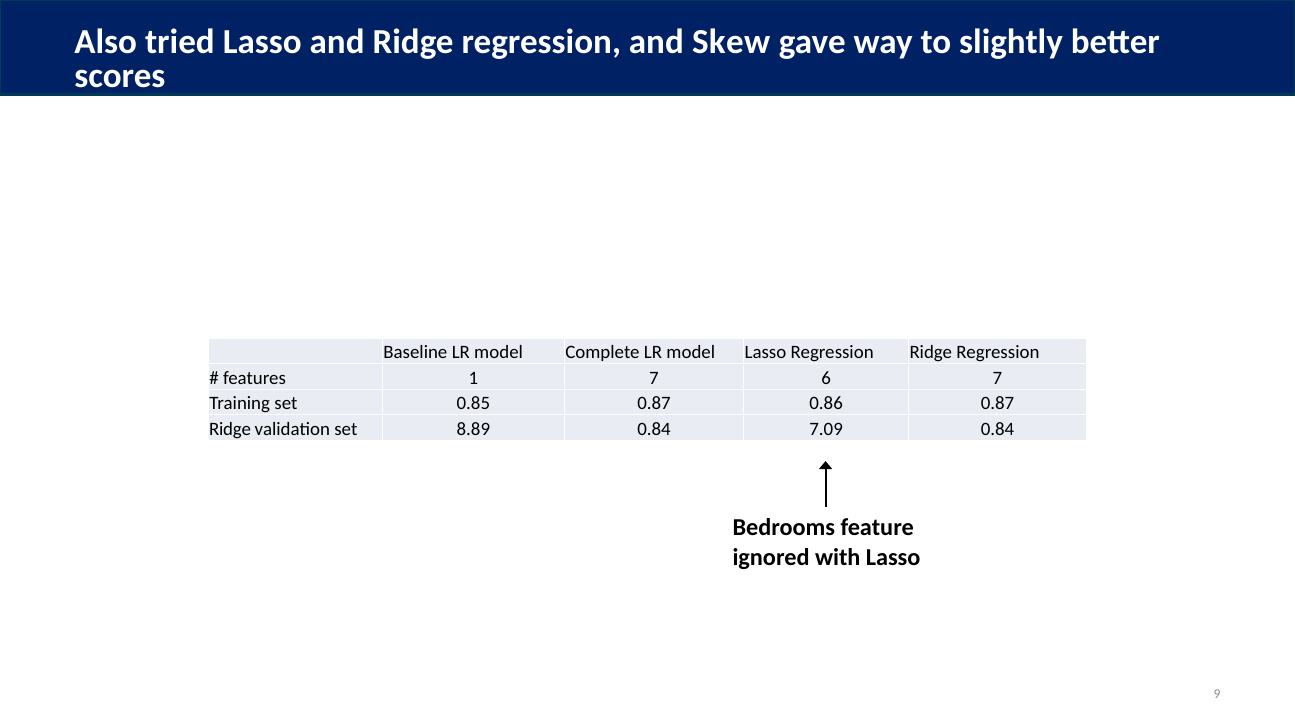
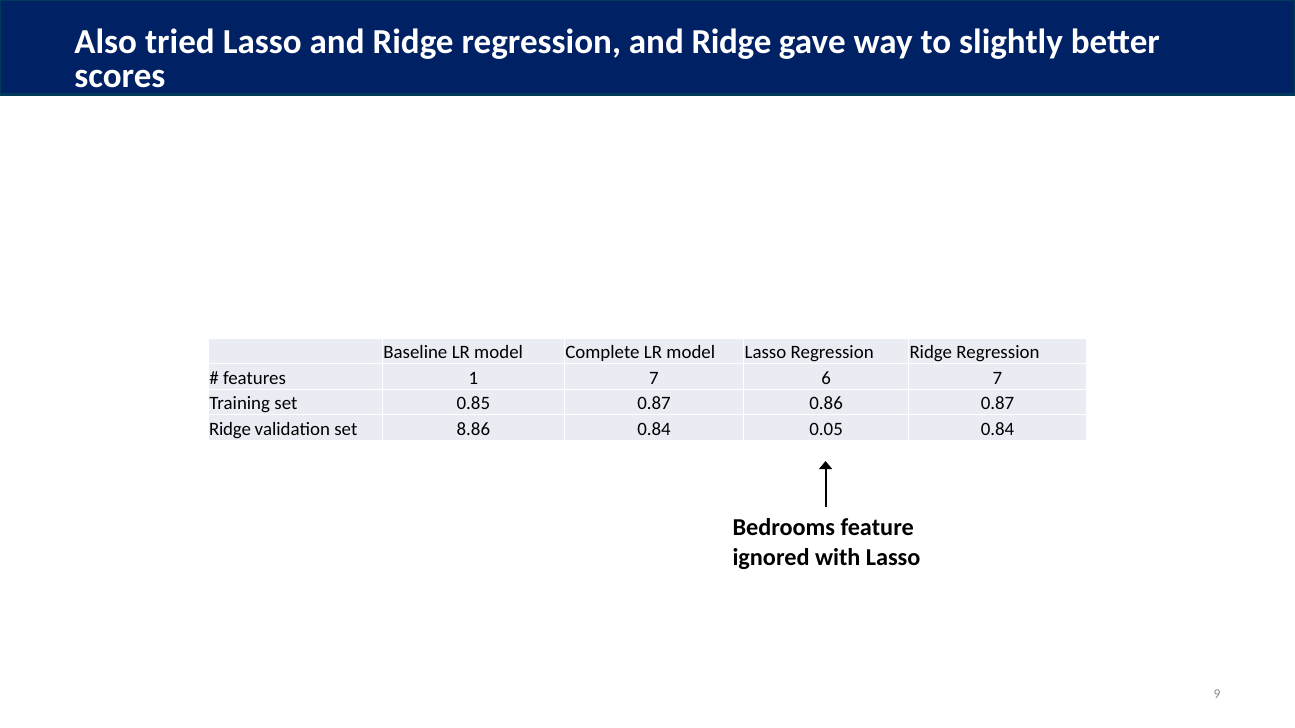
regression and Skew: Skew -> Ridge (732, 42)
8.89: 8.89 -> 8.86 (473, 429)
7.09: 7.09 -> 0.05 (826, 429)
